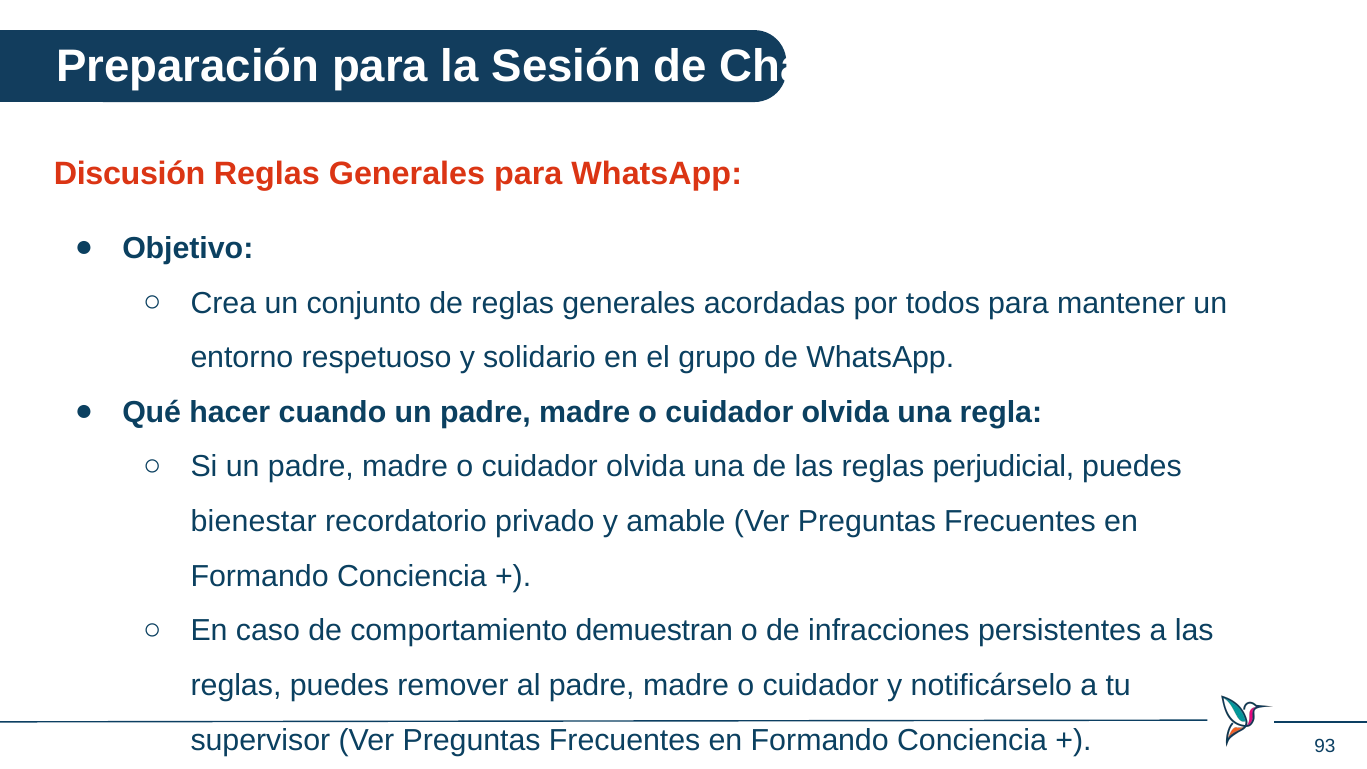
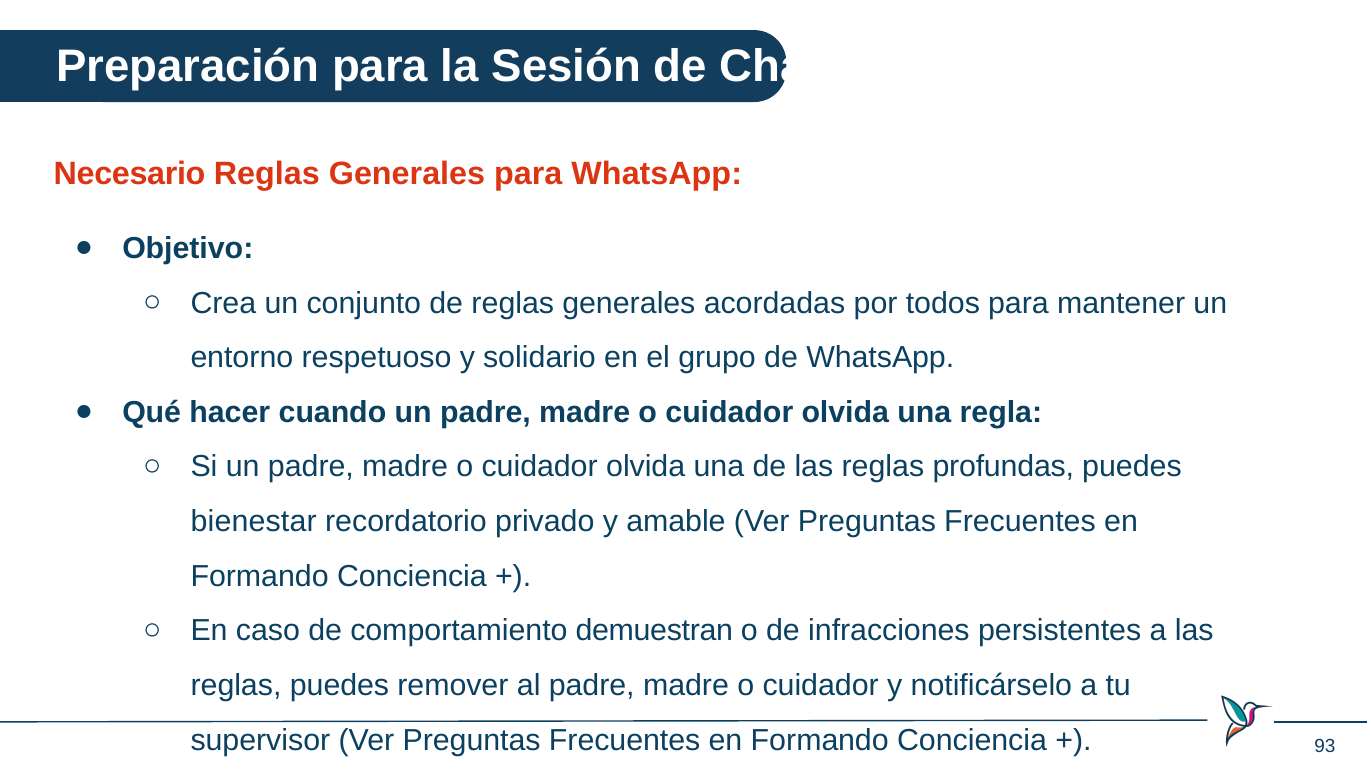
Discusión: Discusión -> Necesario (130, 174)
perjudicial: perjudicial -> profundas (1003, 467)
